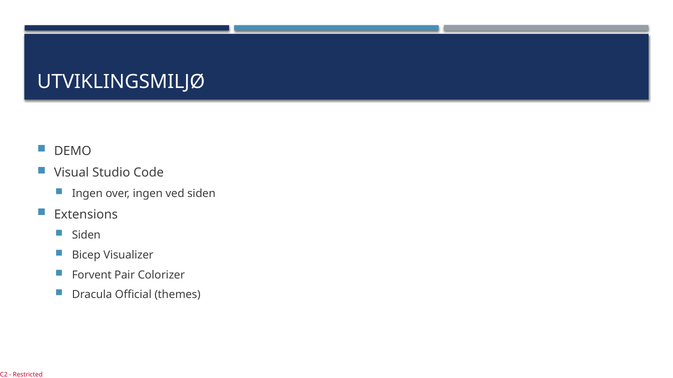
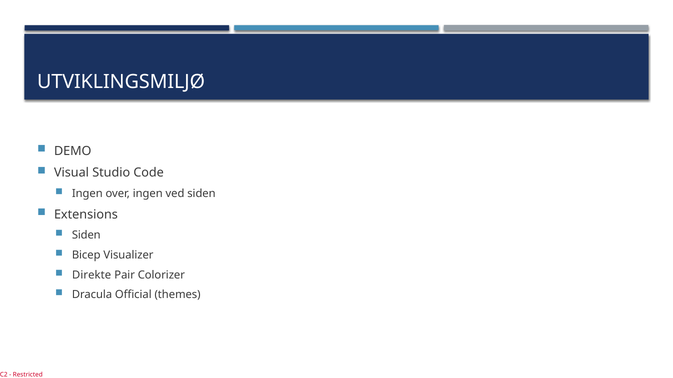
Forvent: Forvent -> Direkte (92, 275)
